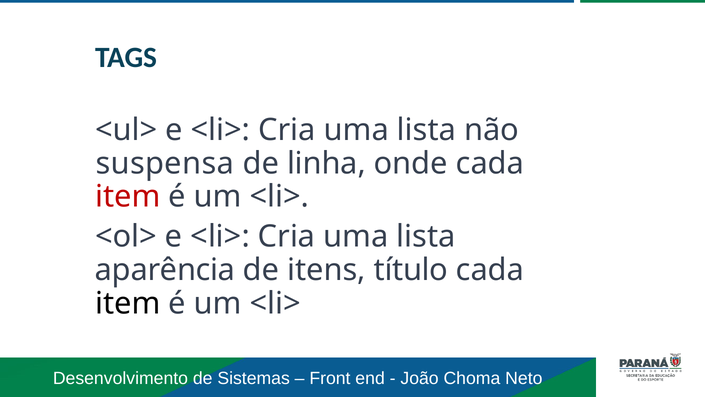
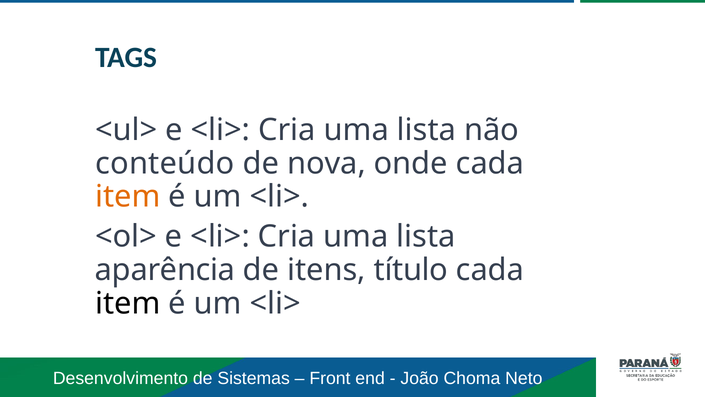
suspensa: suspensa -> conteúdo (165, 163)
linha: linha -> nova (326, 163)
item colour: red -> orange (128, 196)
